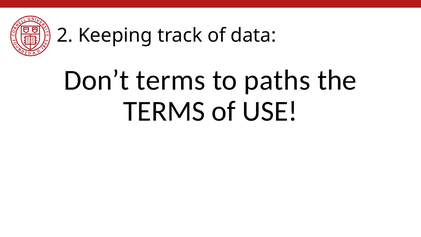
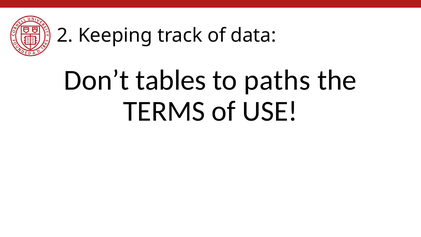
Don’t terms: terms -> tables (171, 80)
